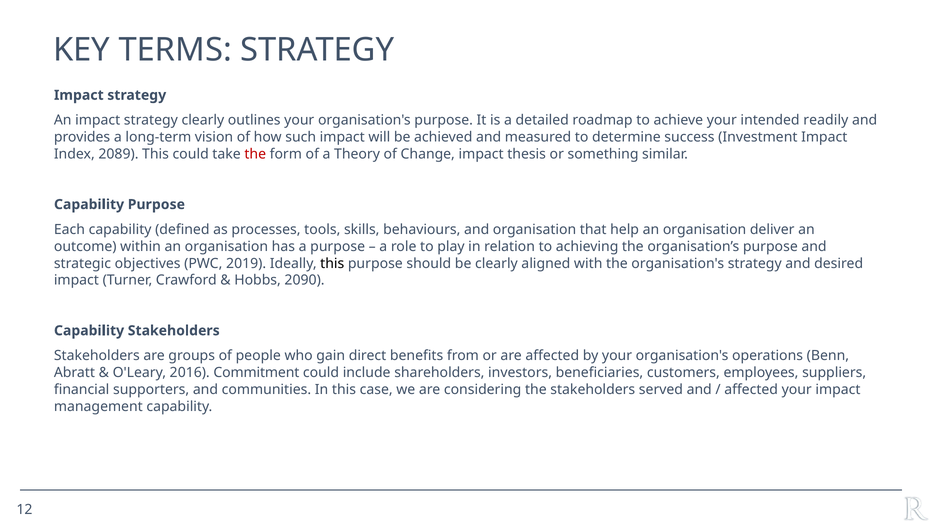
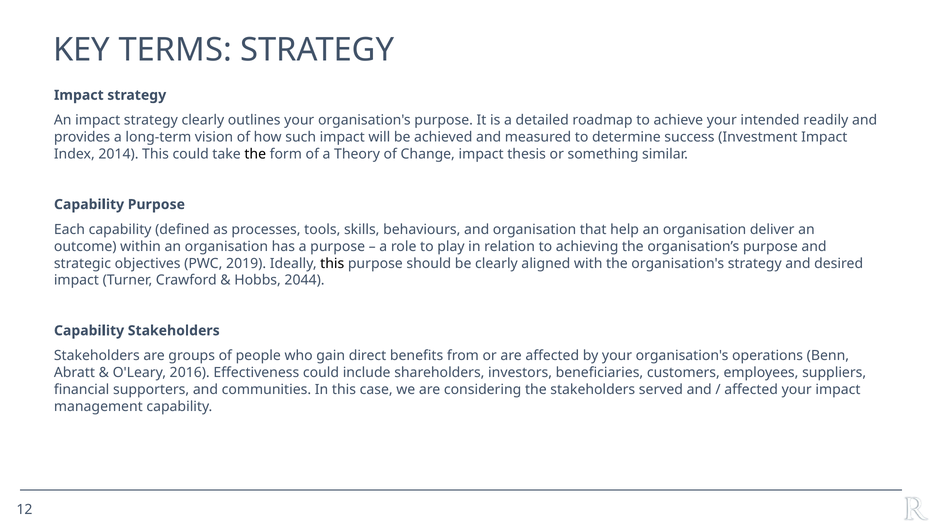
2089: 2089 -> 2014 (118, 154)
the colour: red -> black (255, 154)
2090: 2090 -> 2044 (305, 280)
Commitment: Commitment -> Effectiveness (256, 373)
